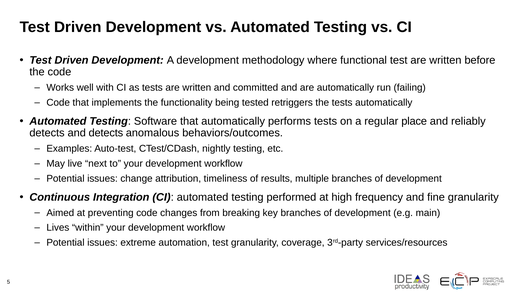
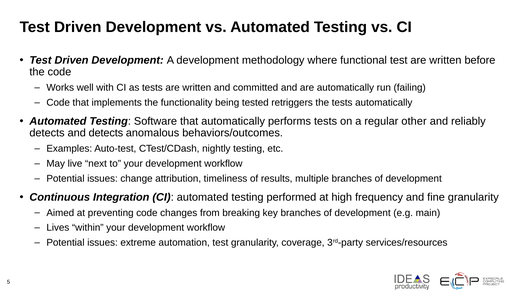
place: place -> other (414, 121)
